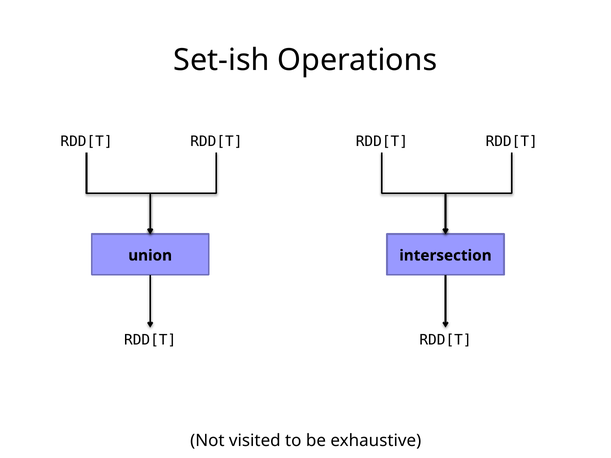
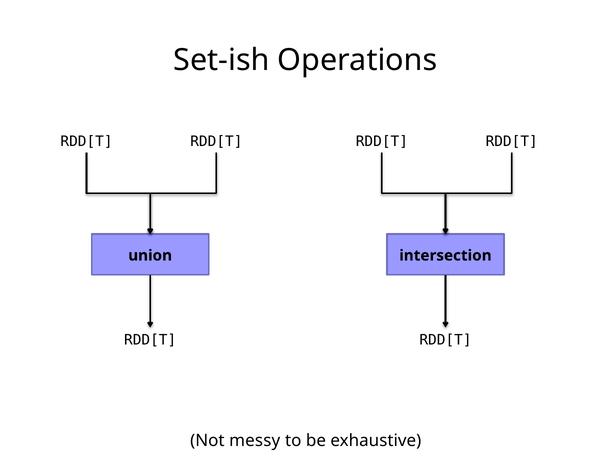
visited: visited -> messy (255, 441)
